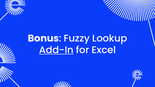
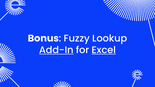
Excel underline: none -> present (104, 50)
